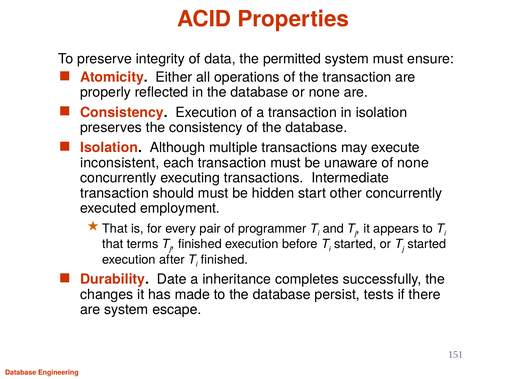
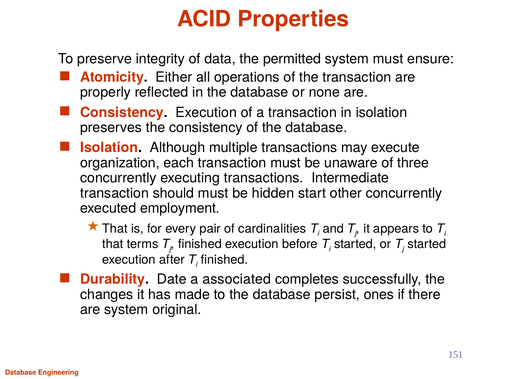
inconsistent: inconsistent -> organization (120, 163)
of none: none -> three (413, 163)
programmer: programmer -> cardinalities (272, 229)
inheritance: inheritance -> associated (237, 280)
tests: tests -> ones (379, 295)
escape: escape -> original (177, 310)
